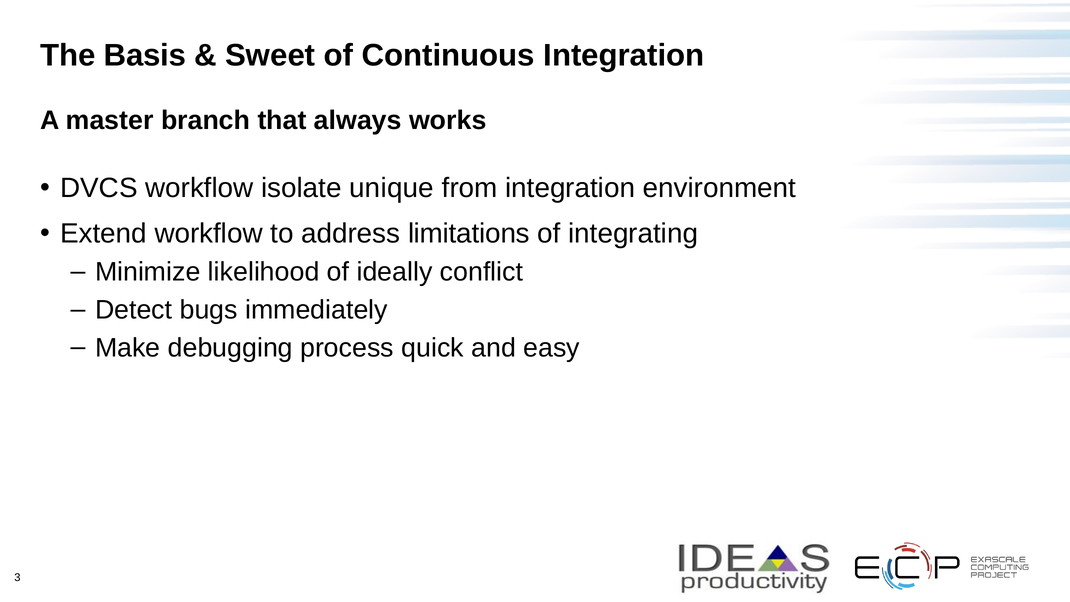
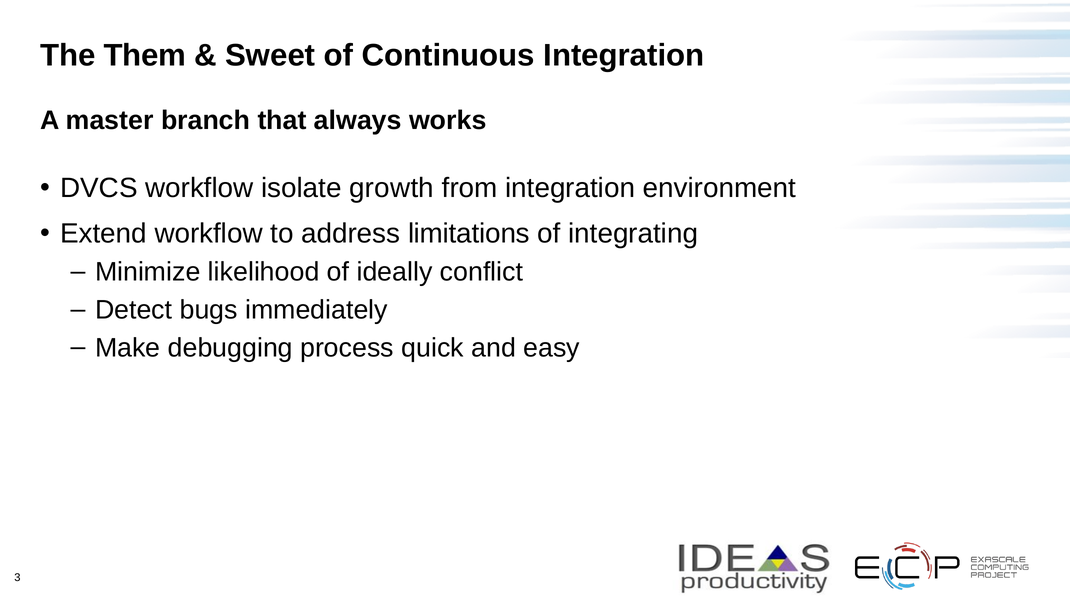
Basis: Basis -> Them (145, 55)
unique: unique -> growth (392, 188)
